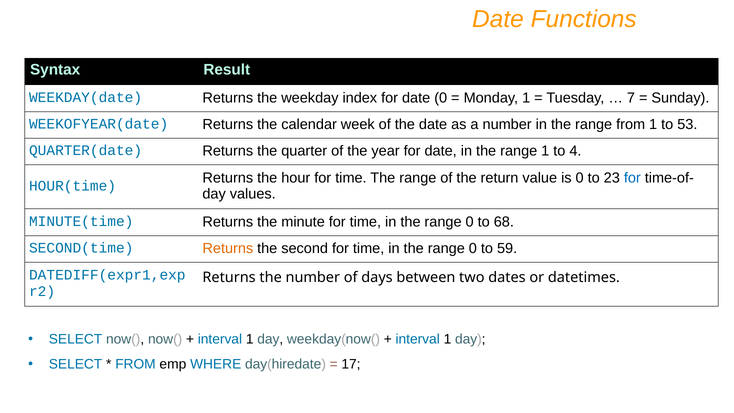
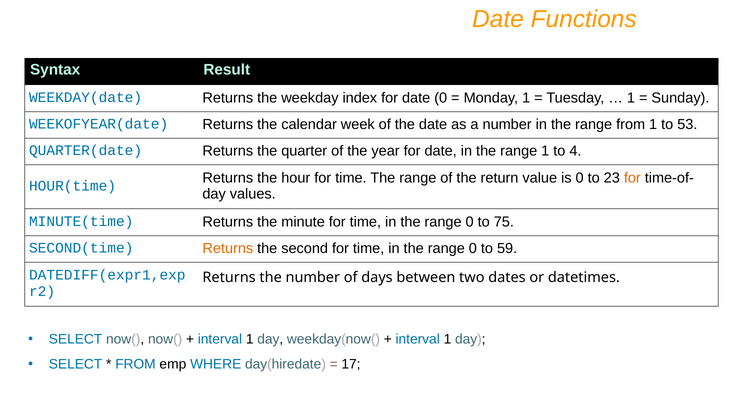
7: 7 -> 1 (631, 98)
for colour: blue -> orange (632, 178)
68: 68 -> 75 (504, 222)
